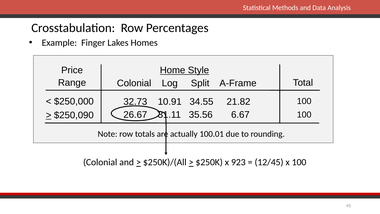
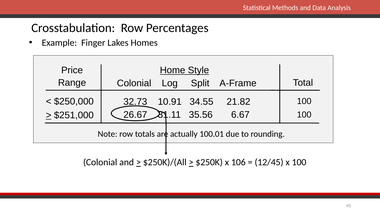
$250,090: $250,090 -> $251,000 (74, 115)
923: 923 -> 106 (238, 163)
